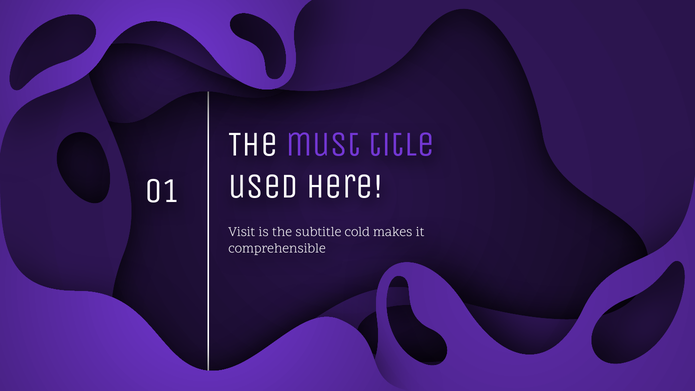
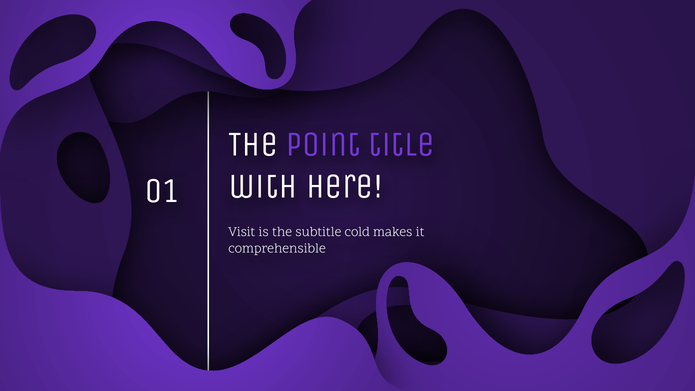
must: must -> point (323, 144)
used: used -> with (263, 186)
